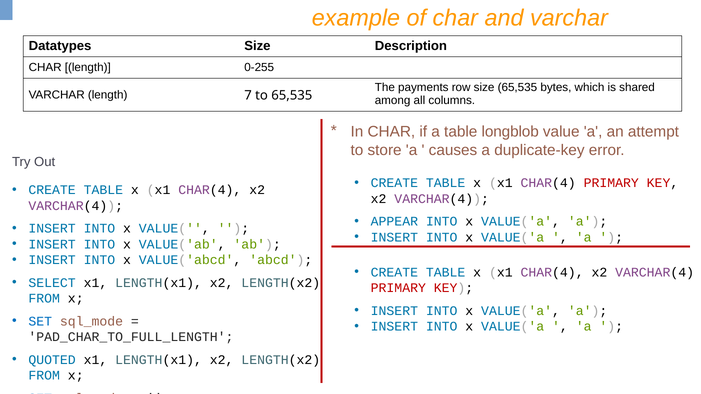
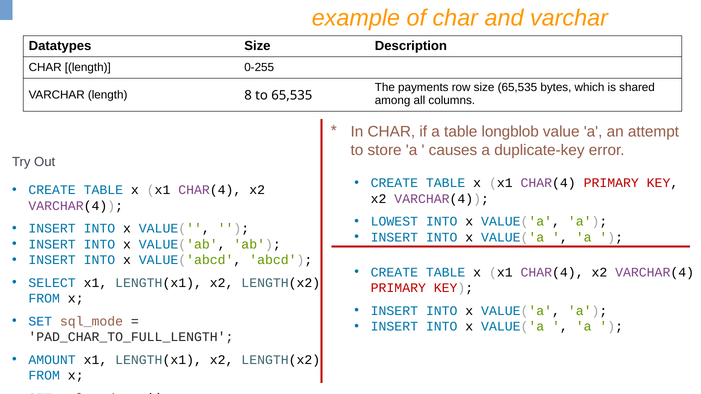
7: 7 -> 8 (248, 95)
APPEAR: APPEAR -> LOWEST (394, 222)
QUOTED: QUOTED -> AMOUNT (52, 360)
